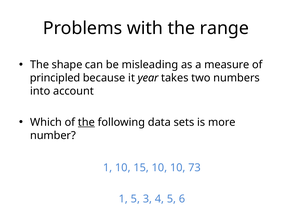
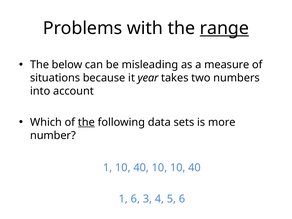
range underline: none -> present (224, 28)
shape: shape -> below (67, 65)
principled: principled -> situations (55, 78)
1 10 15: 15 -> 40 (141, 168)
10 10 73: 73 -> 40 (195, 168)
1 5: 5 -> 6 (135, 199)
